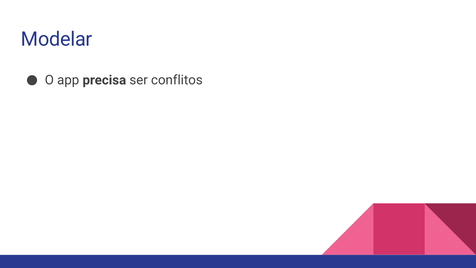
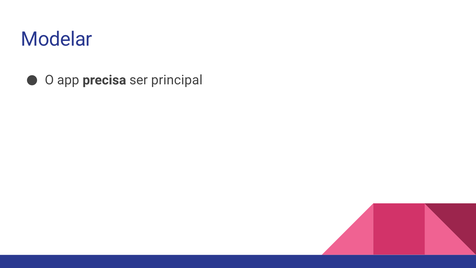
conflitos: conflitos -> principal (177, 80)
